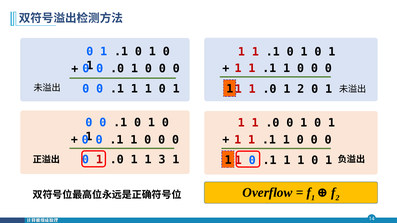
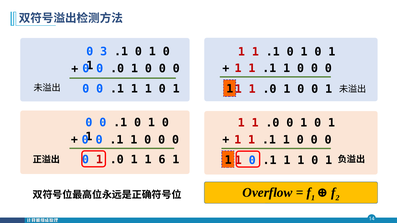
1: 1 -> 3 (104, 52)
1 .0 1 2: 2 -> 0 (301, 89)
3: 3 -> 6 (162, 160)
